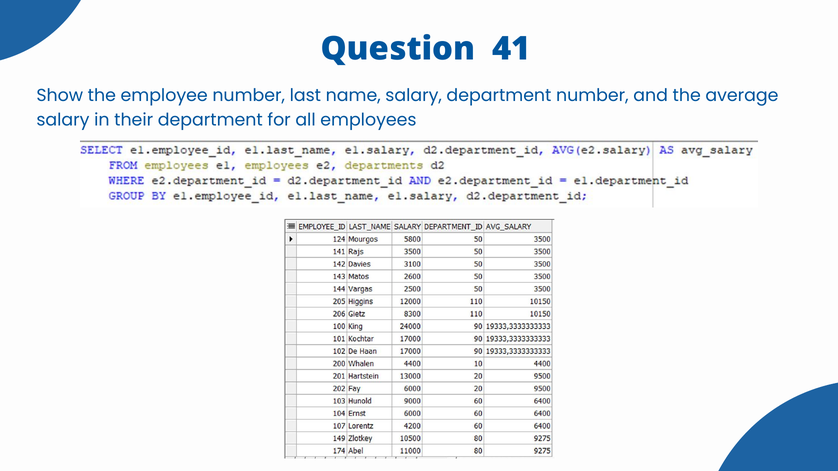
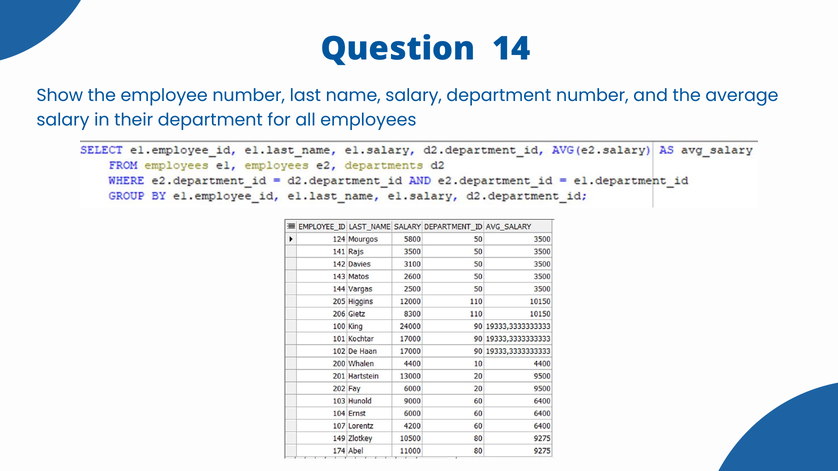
41: 41 -> 14 (511, 49)
